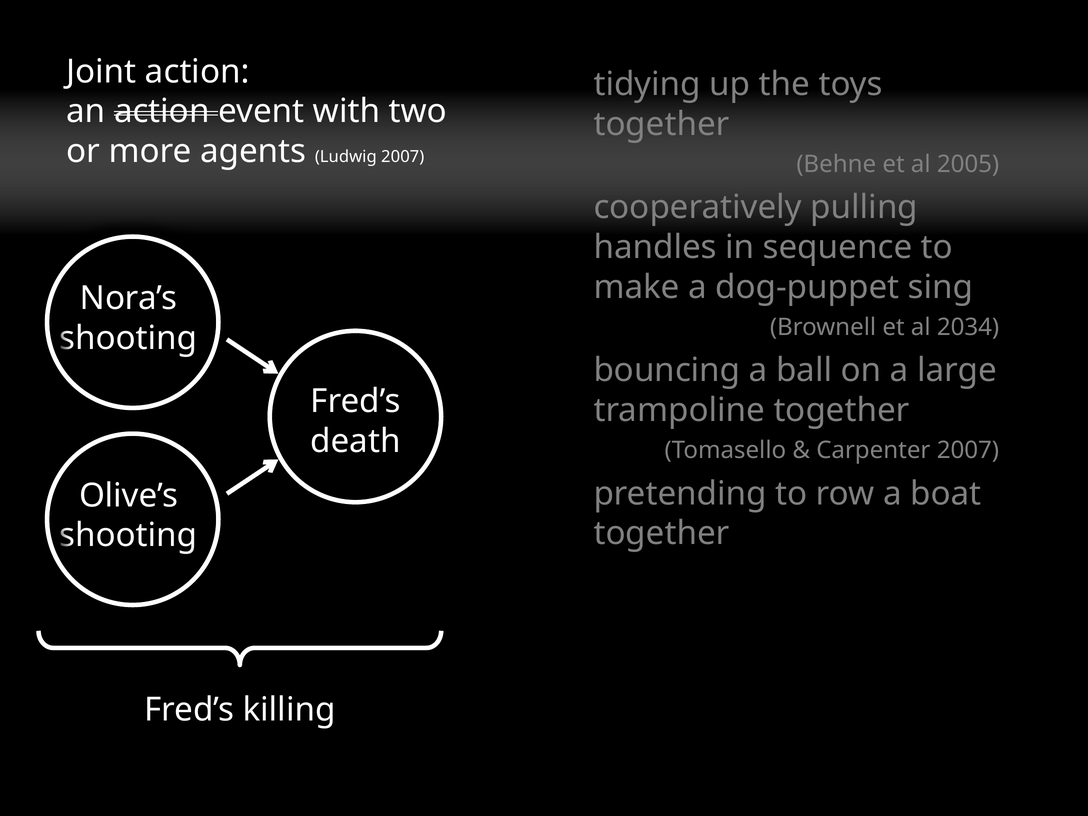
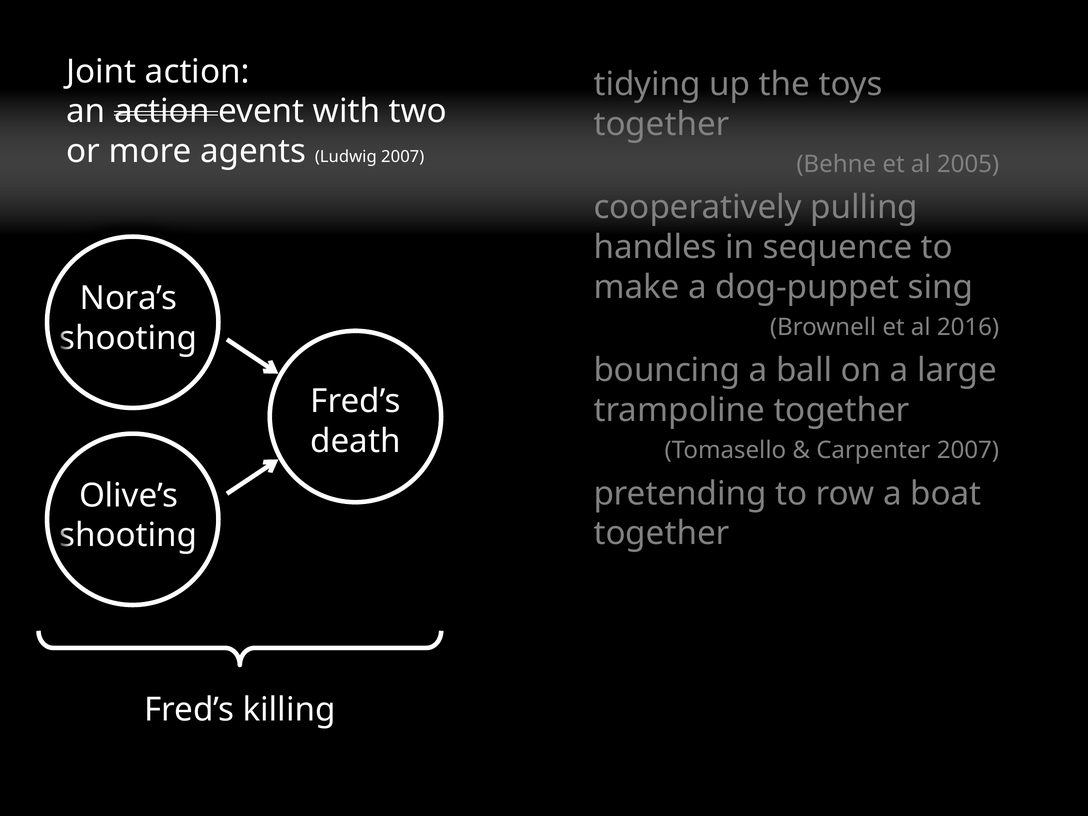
2034: 2034 -> 2016 (968, 327)
